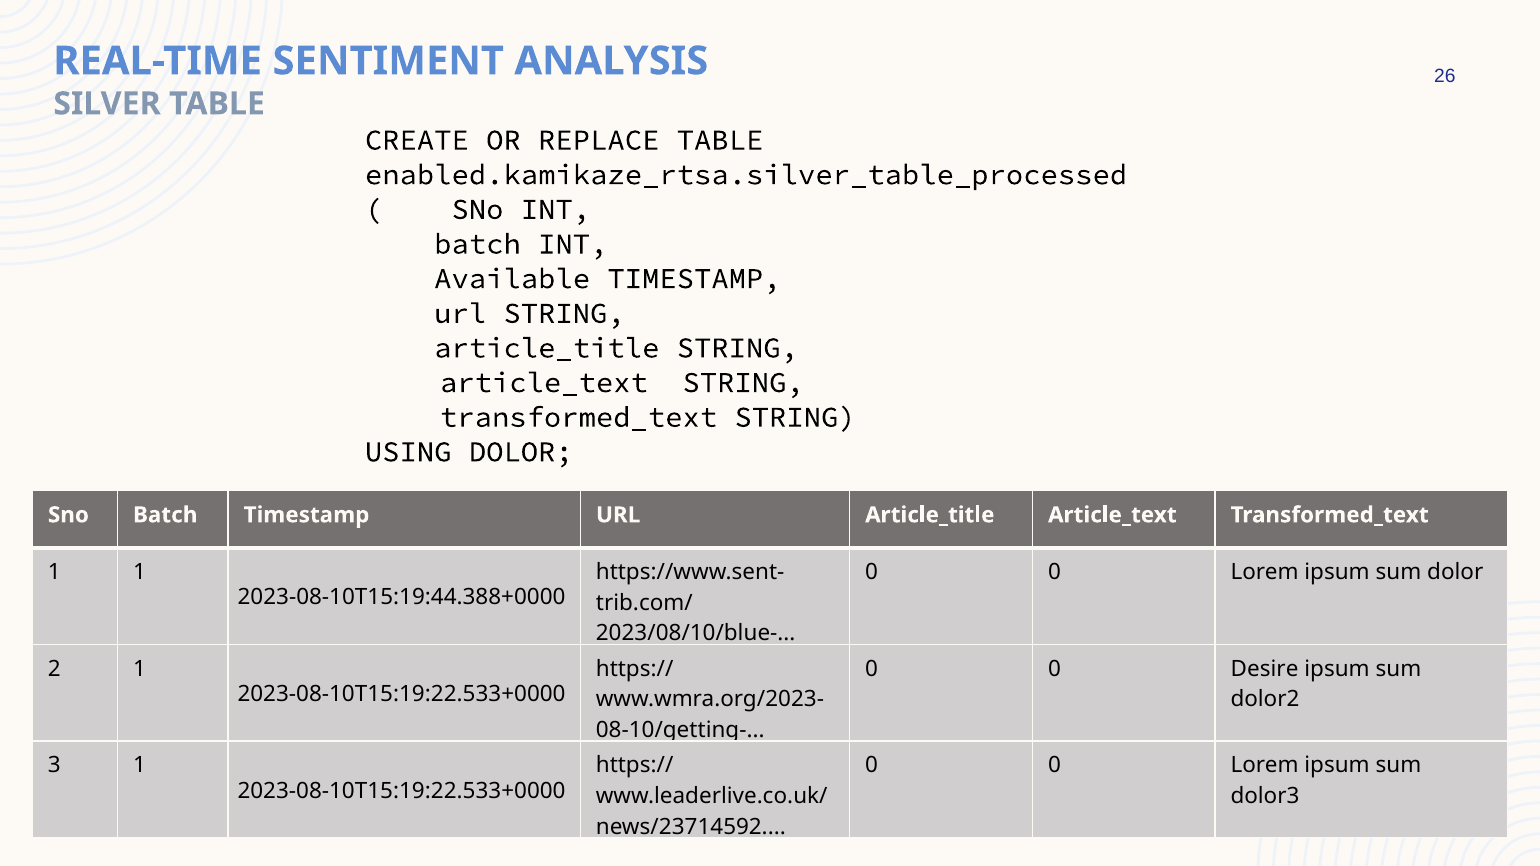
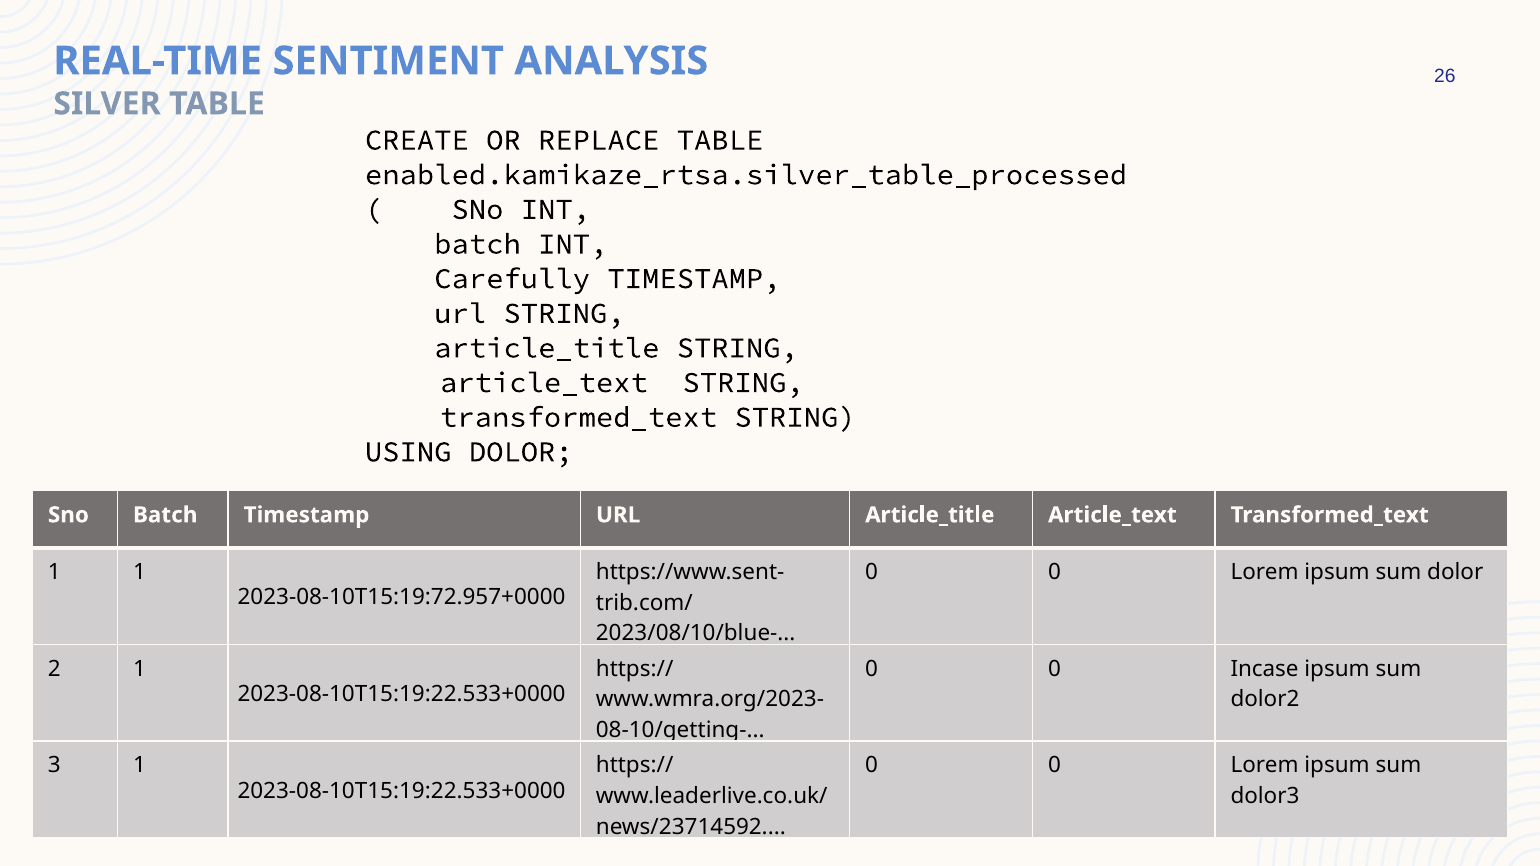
Available: Available -> Carefully (512, 279)
2023-08-10T15:19:44.388+0000: 2023-08-10T15:19:44.388+0000 -> 2023-08-10T15:19:72.957+0000 (402, 598)
Desire: Desire -> Incase (1265, 669)
